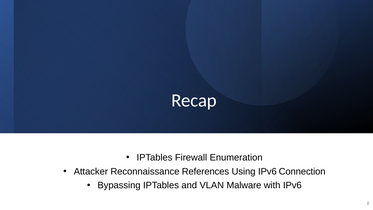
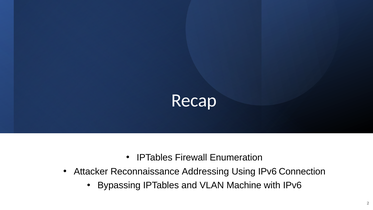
References: References -> Addressing (205, 171)
Malware: Malware -> Machine (244, 185)
